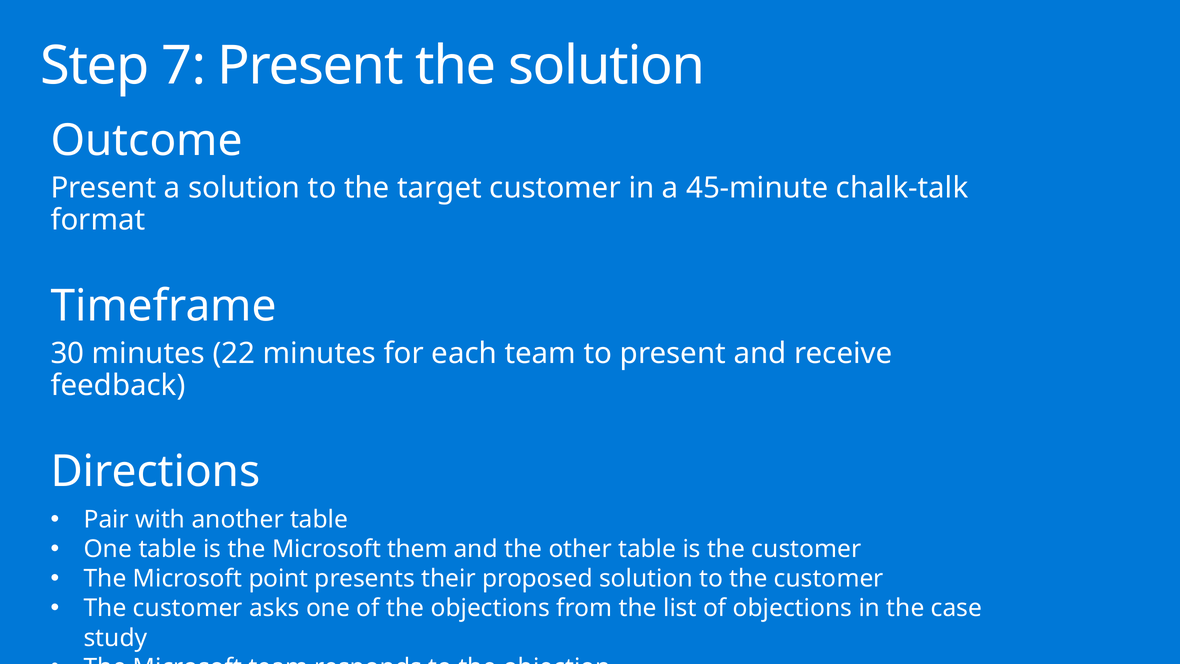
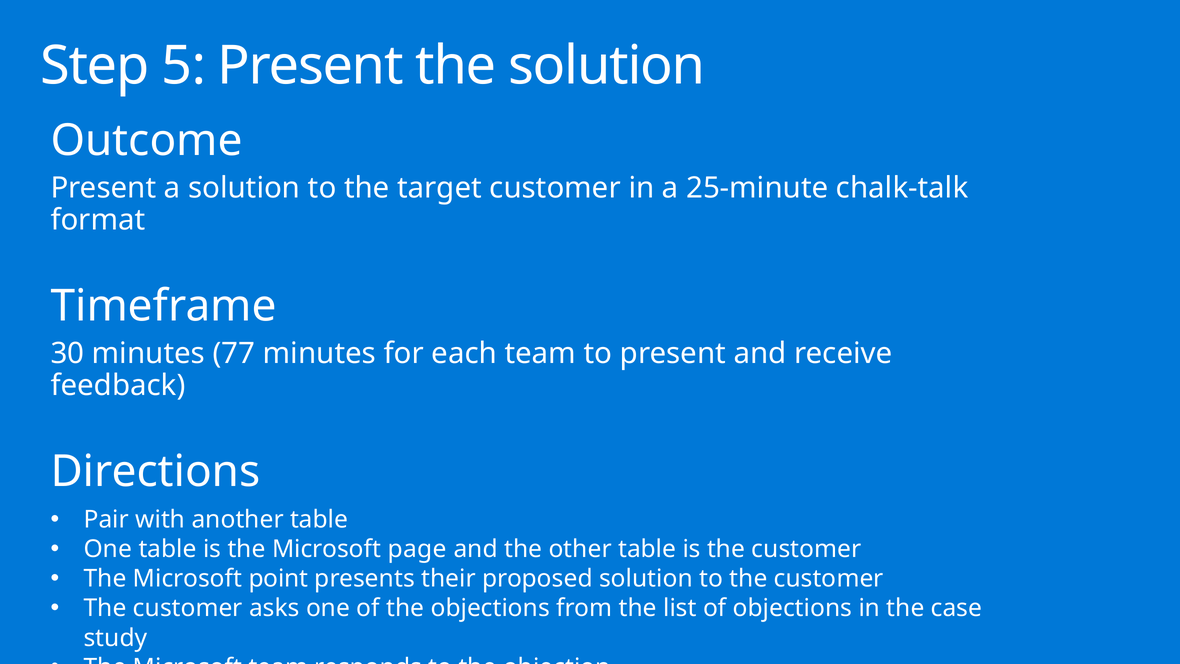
7: 7 -> 5 (184, 66)
45-minute: 45-minute -> 25-minute (757, 188)
22: 22 -> 77 (234, 353)
them: them -> page (417, 549)
